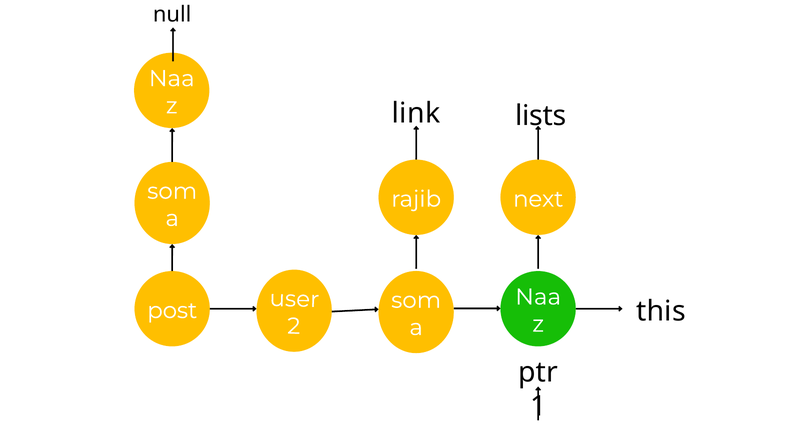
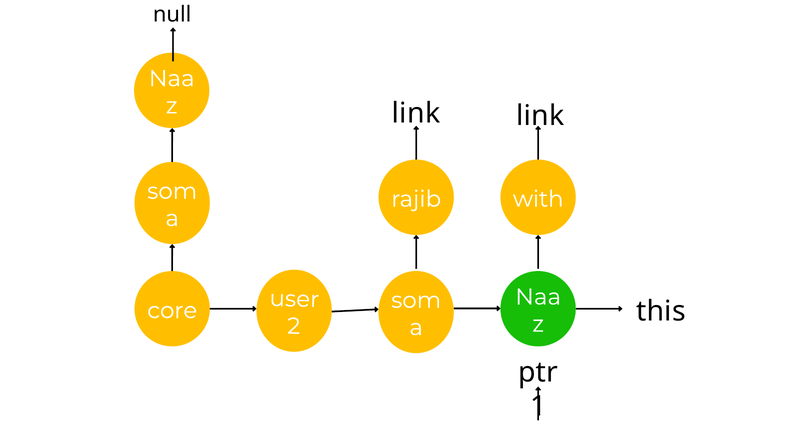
lists: lists -> link (540, 116)
next: next -> with (538, 199)
post: post -> core (172, 310)
